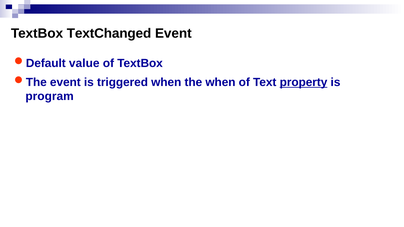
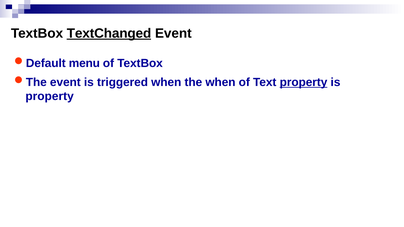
TextChanged underline: none -> present (109, 33)
value: value -> menu (84, 63)
program: program -> property (50, 96)
